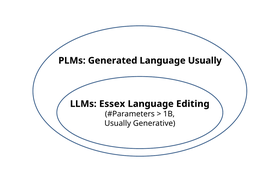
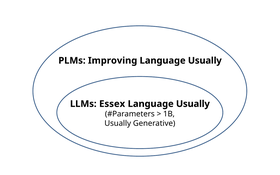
Generated: Generated -> Improving (113, 61)
Editing: Editing -> Usually (193, 104)
